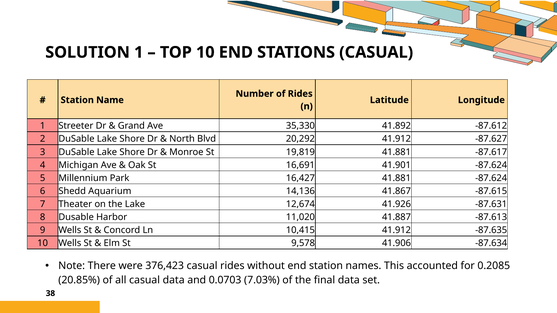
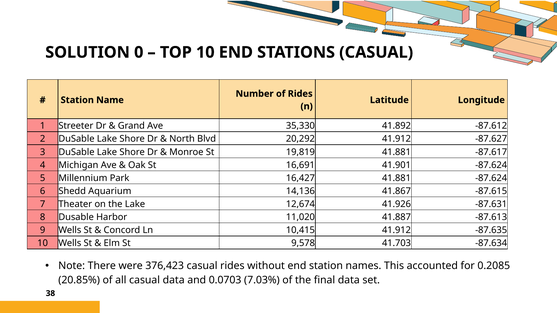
SOLUTION 1: 1 -> 0 (139, 52)
41.906: 41.906 -> 41.703 (396, 243)
